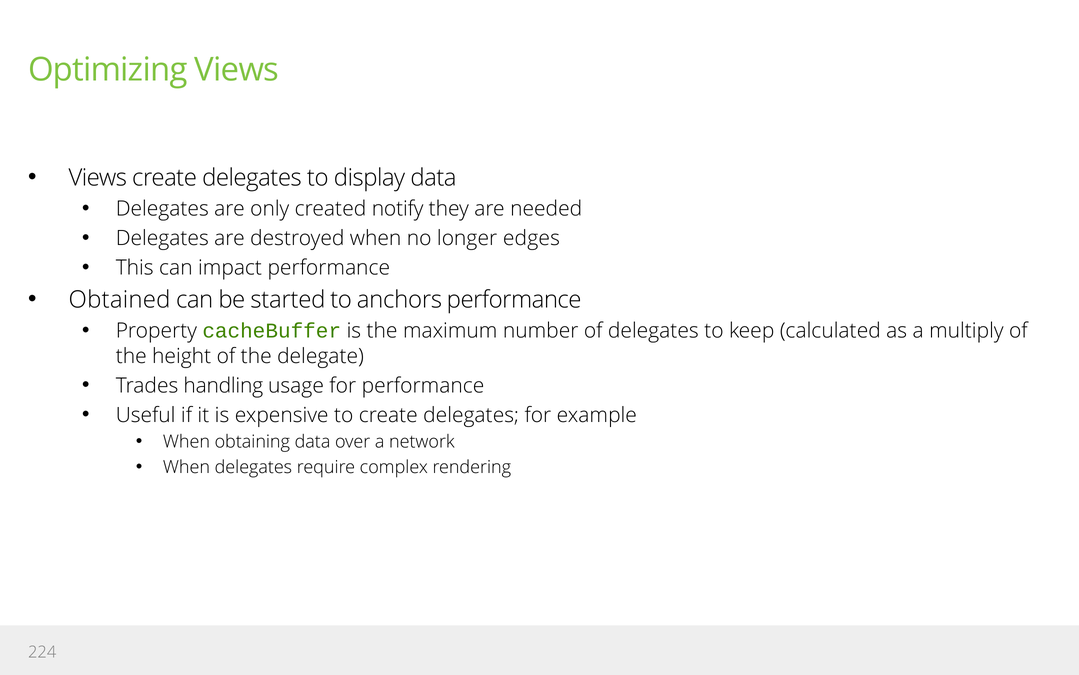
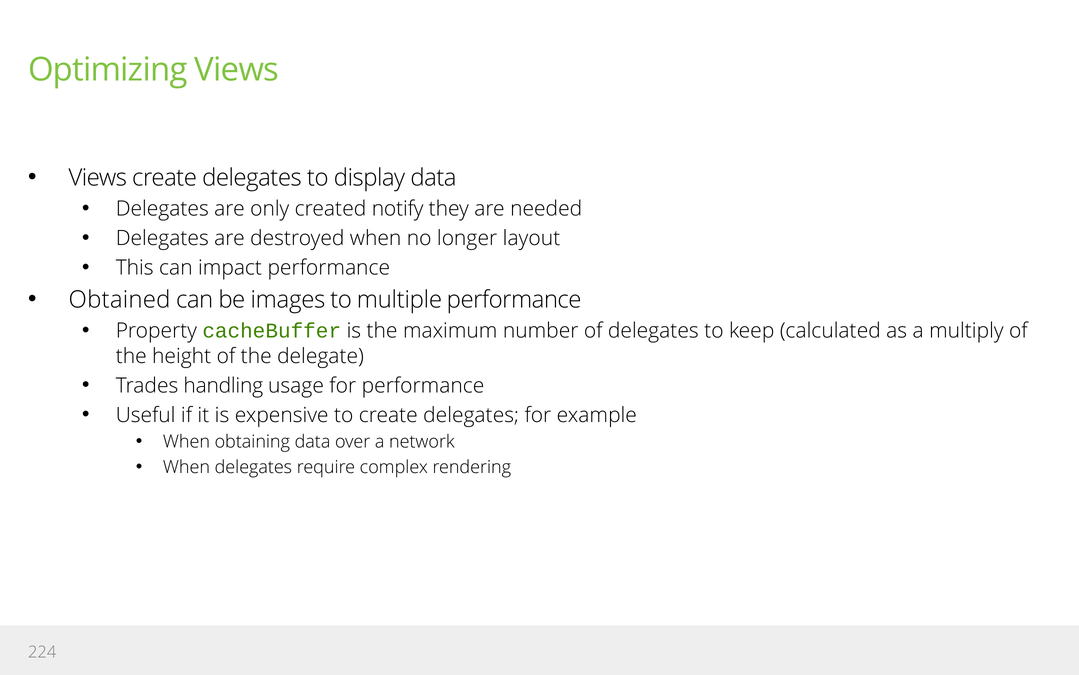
edges: edges -> layout (531, 238)
started: started -> images (288, 300)
anchors: anchors -> multiple (399, 300)
